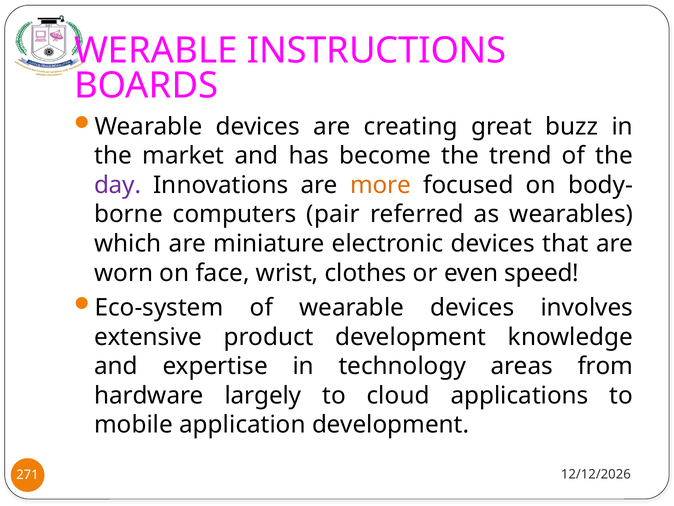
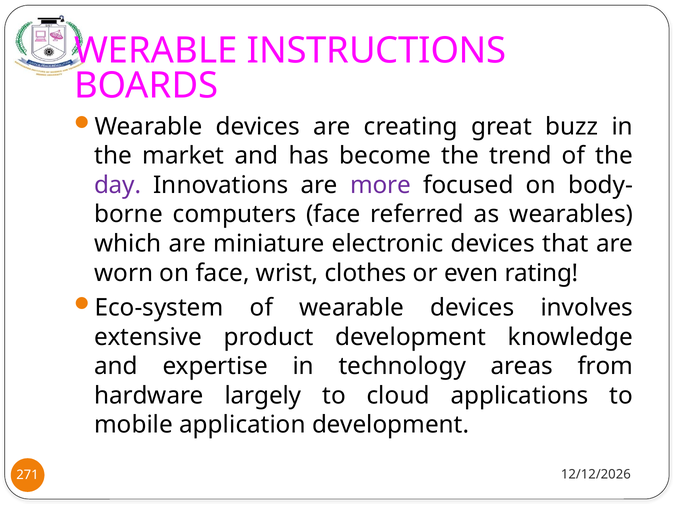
more colour: orange -> purple (381, 185)
computers pair: pair -> face (333, 214)
speed: speed -> rating (542, 273)
